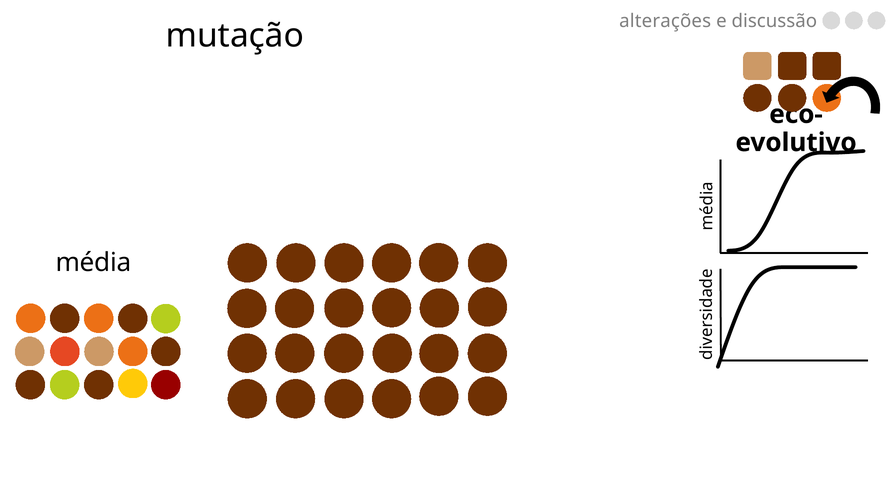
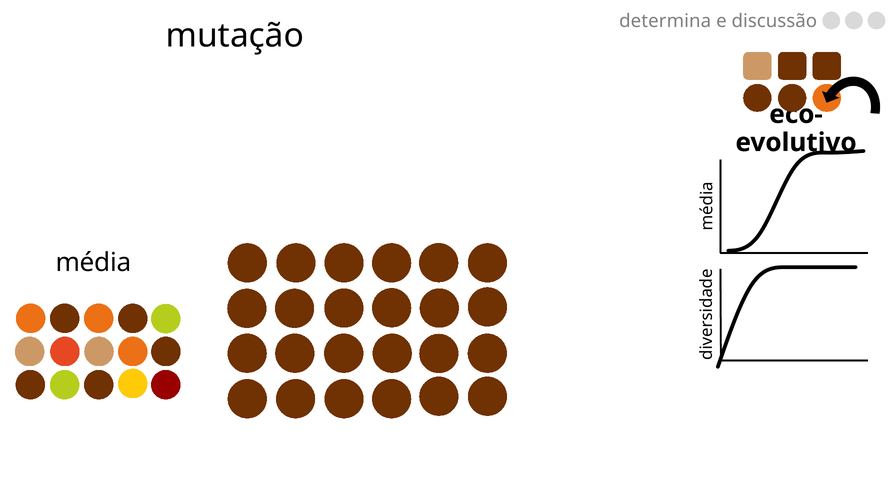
alterações: alterações -> determina (665, 21)
